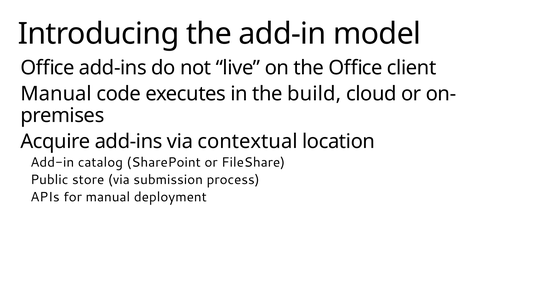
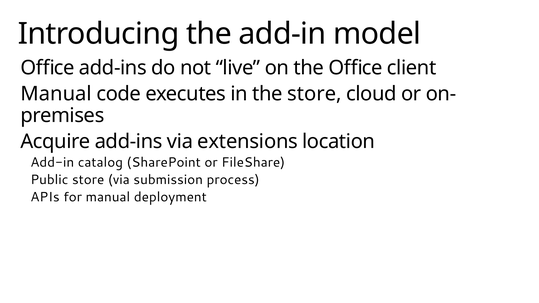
the build: build -> store (314, 94)
contextual: contextual -> extensions (248, 142)
